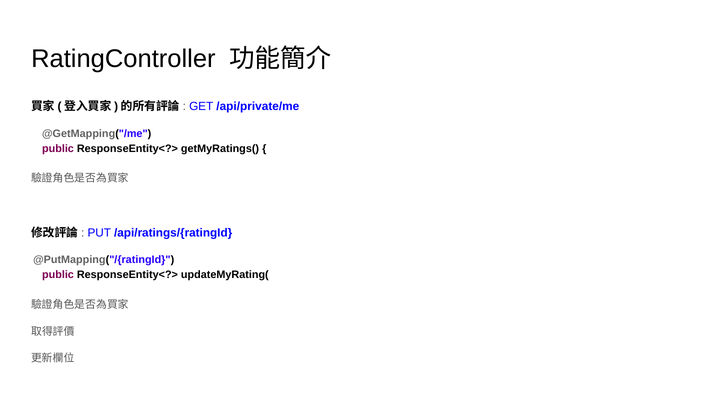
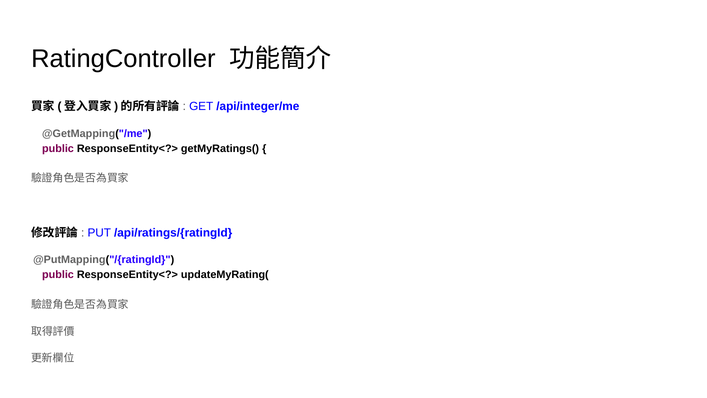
/api/private/me: /api/private/me -> /api/integer/me (258, 106)
